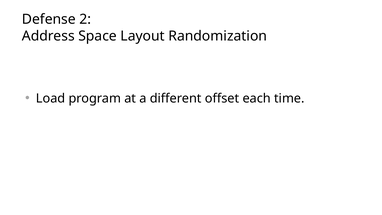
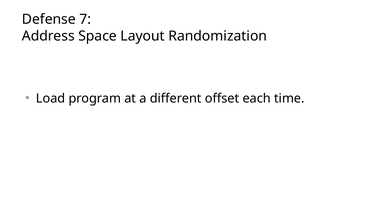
2: 2 -> 7 (85, 19)
